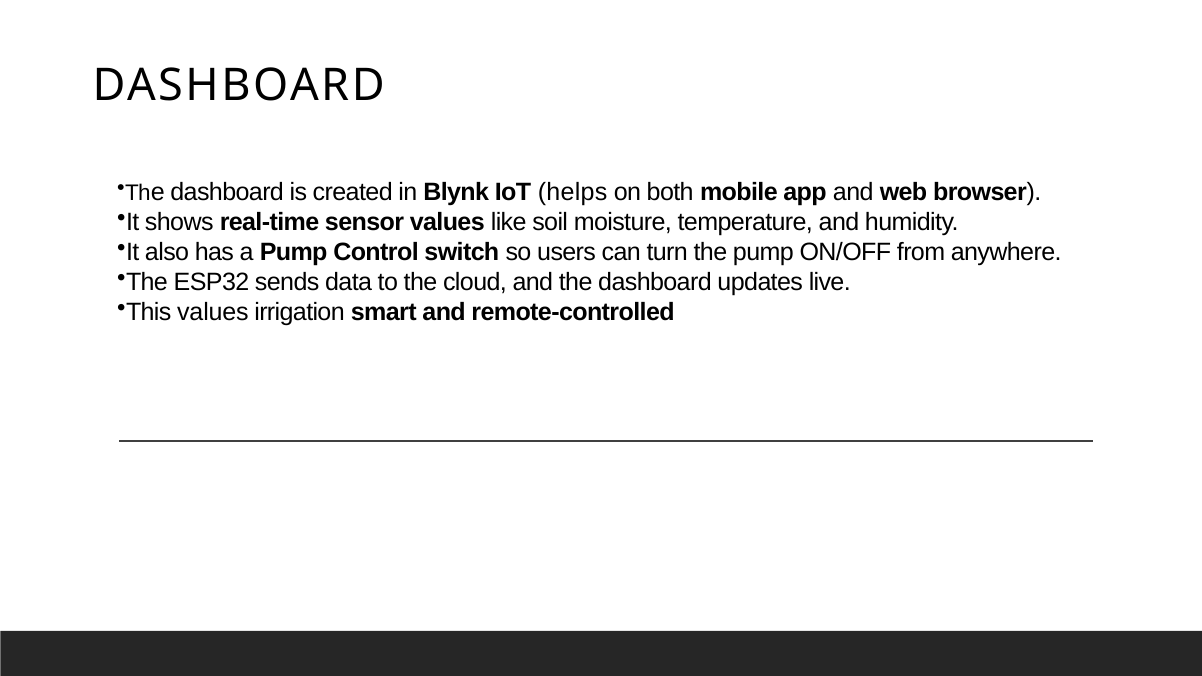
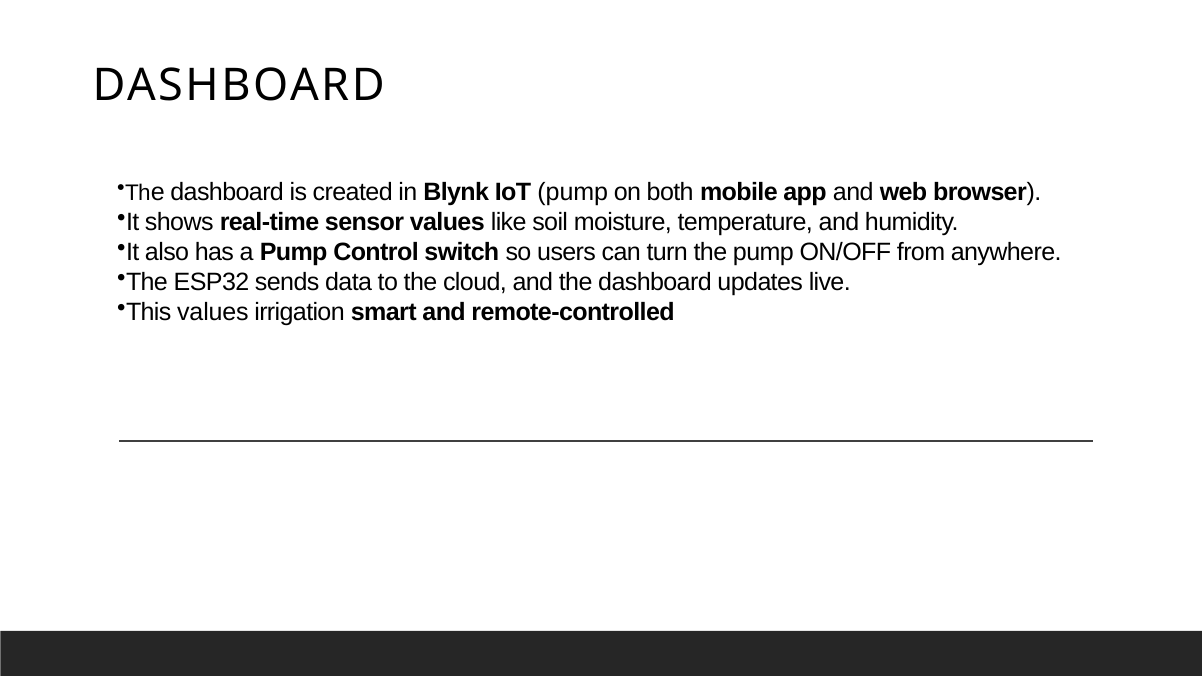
IoT helps: helps -> pump (573, 192)
